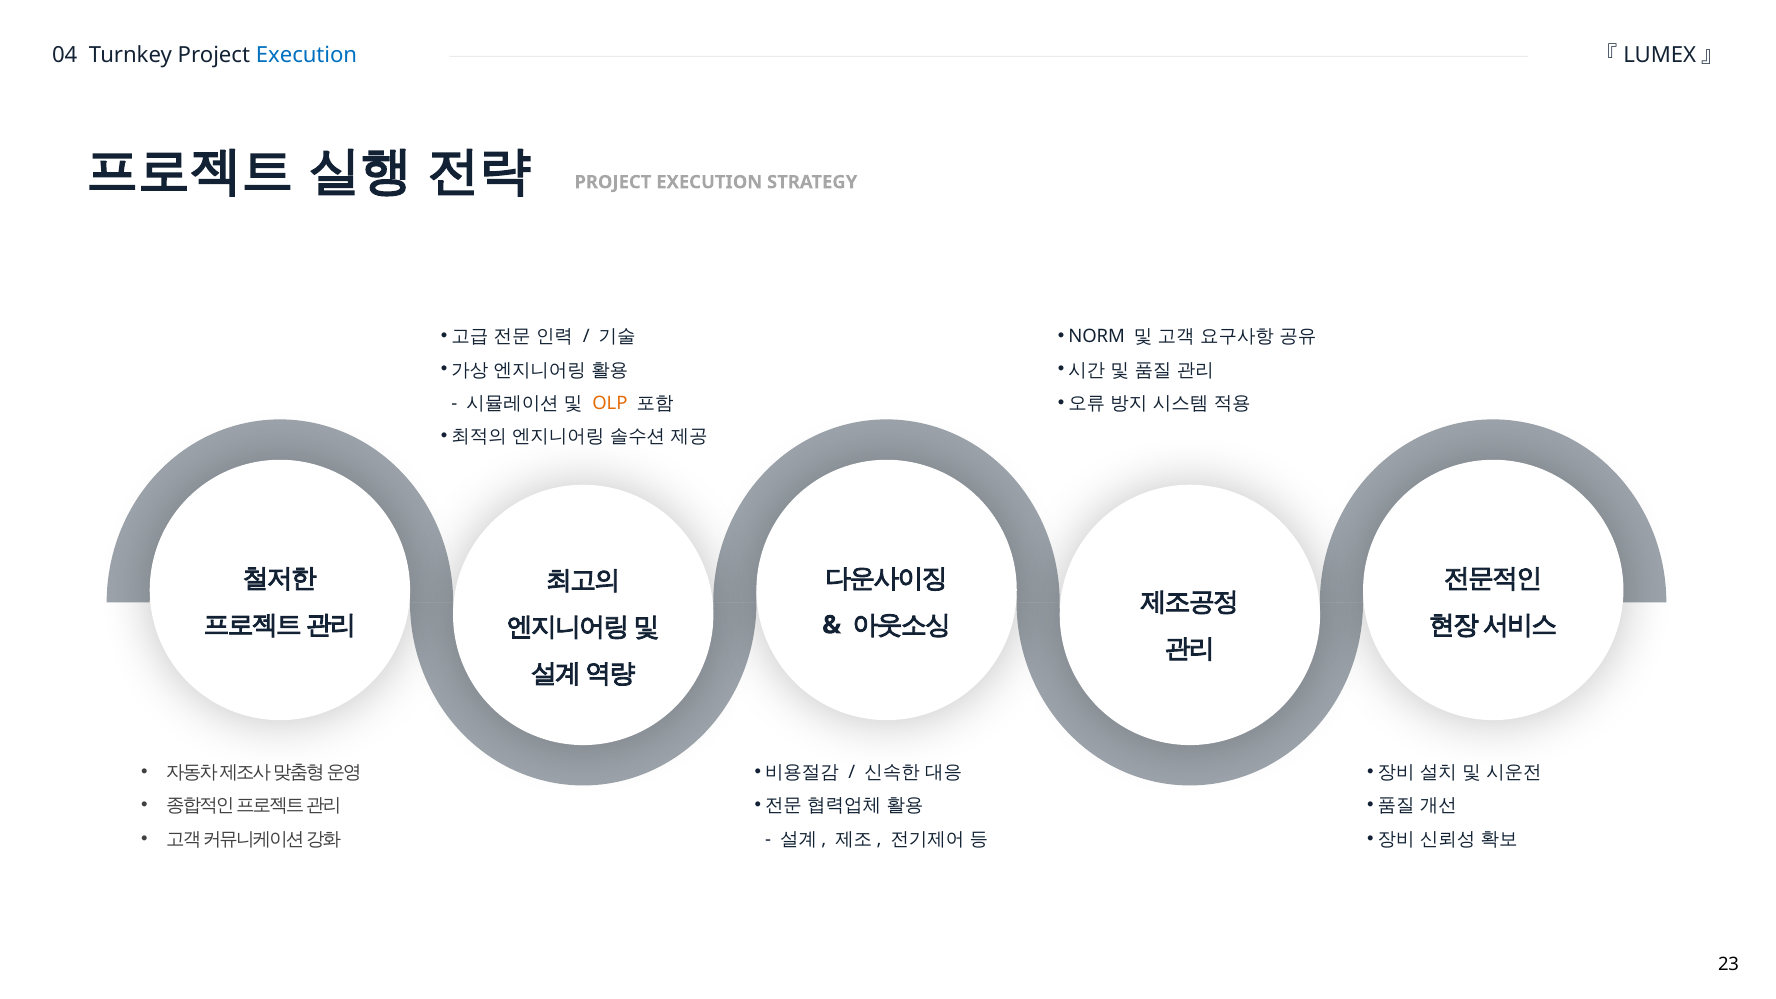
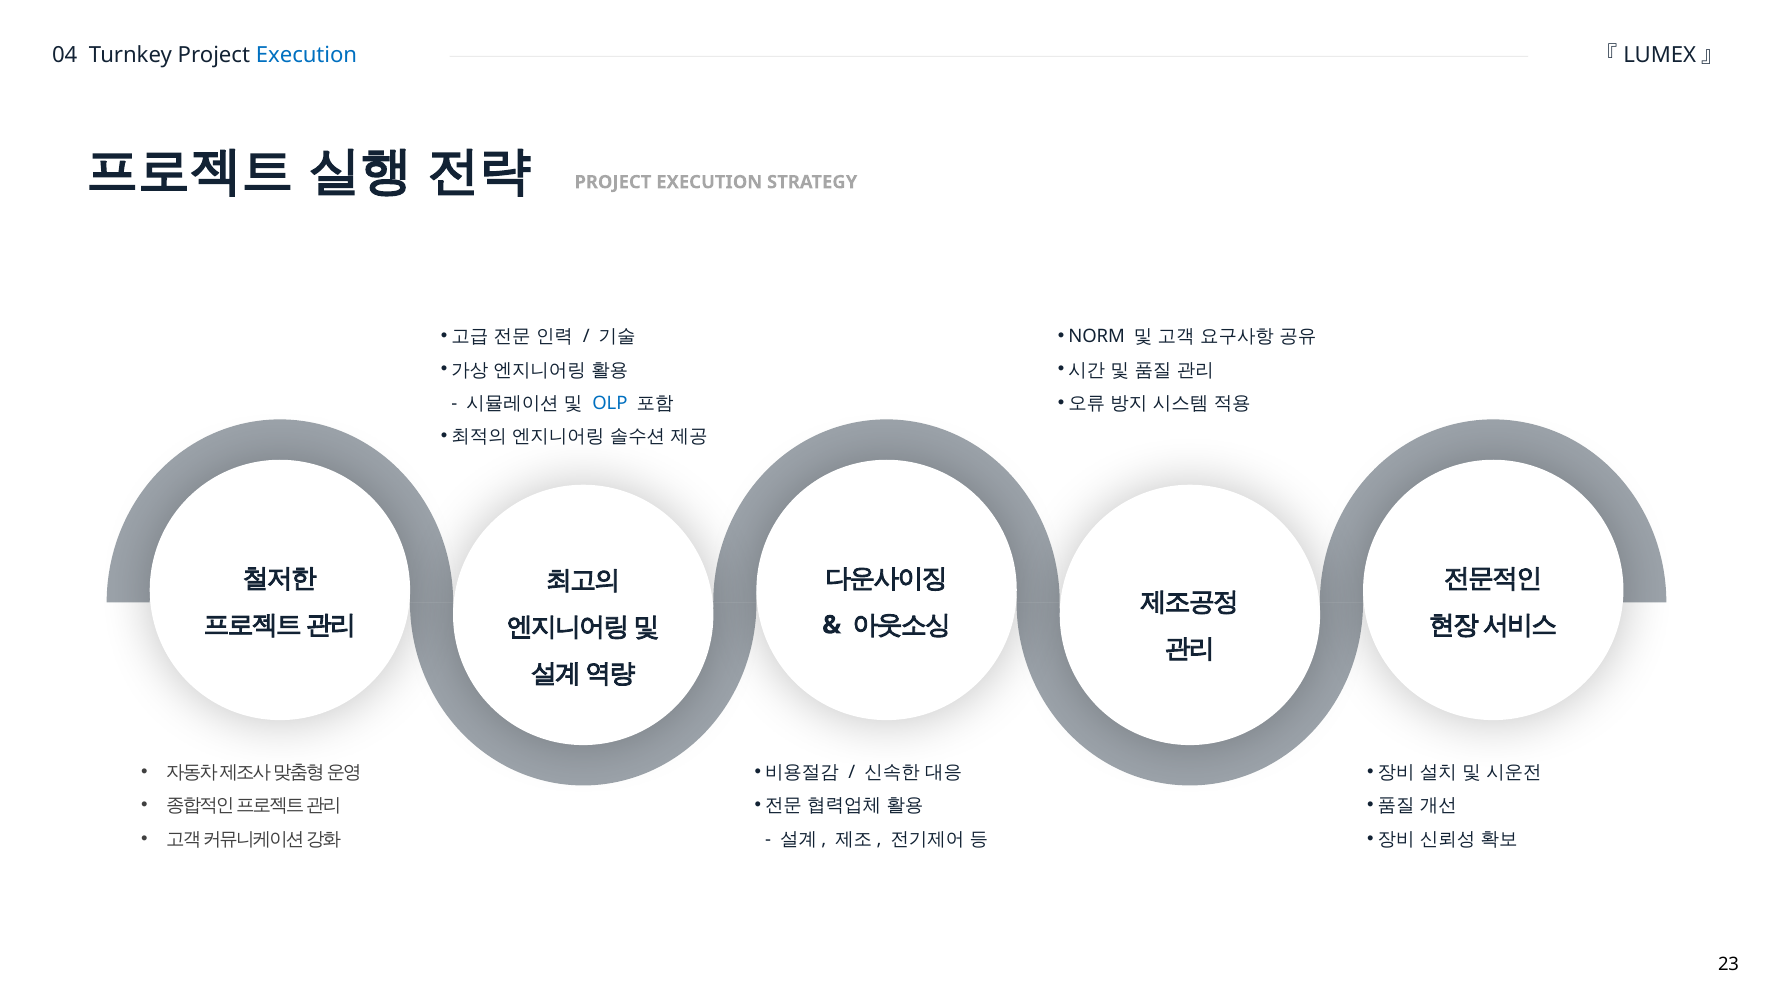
OLP colour: orange -> blue (610, 403)
